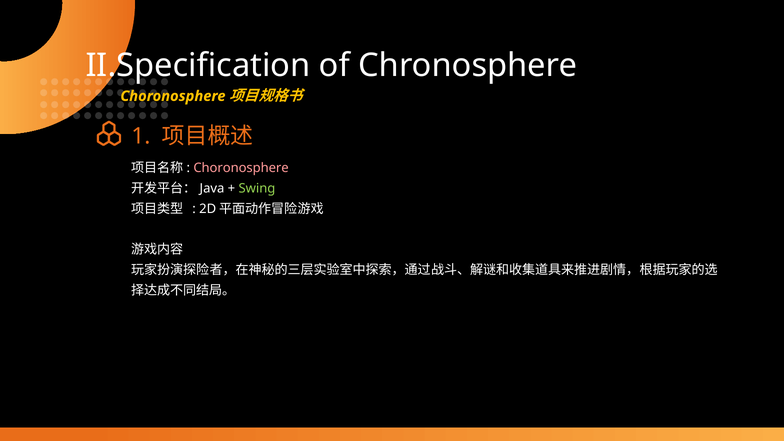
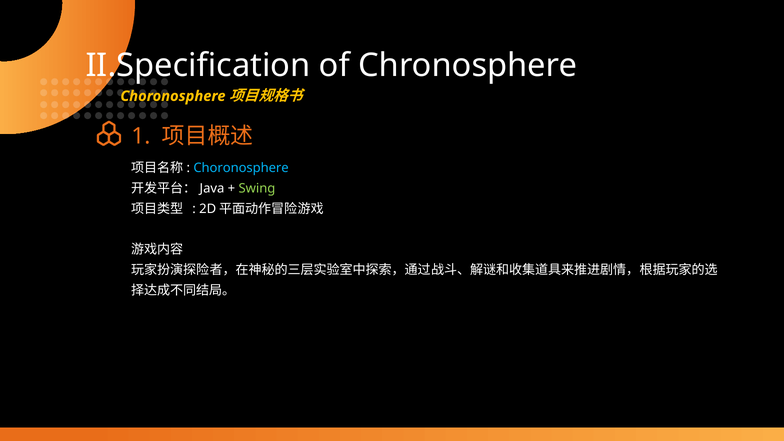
Choronosphere colour: pink -> light blue (241, 168)
